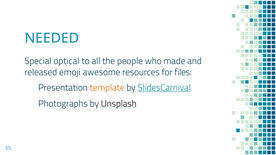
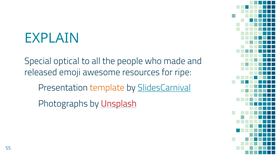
NEEDED: NEEDED -> EXPLAIN (52, 38)
files: files -> ripe (183, 72)
Unsplash colour: black -> red (119, 104)
